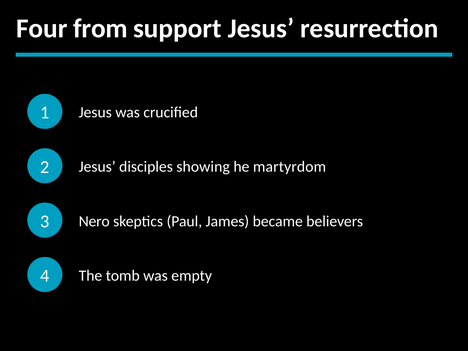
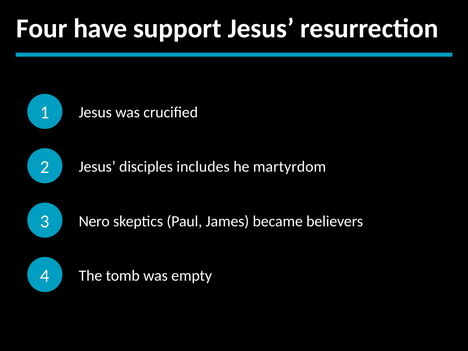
from: from -> have (100, 28)
showing: showing -> includes (203, 167)
